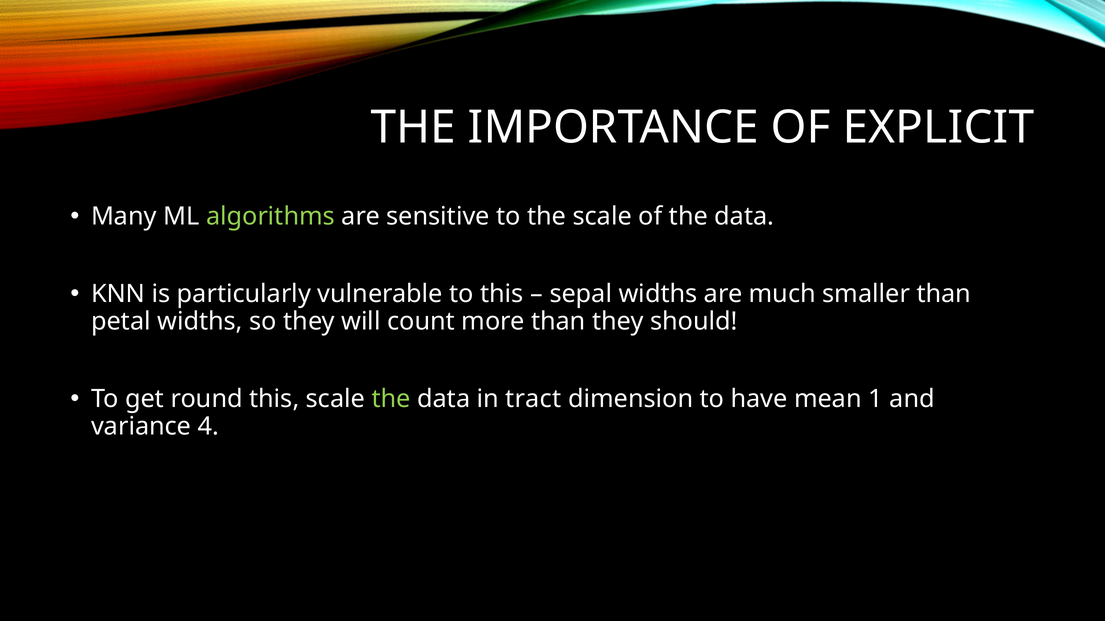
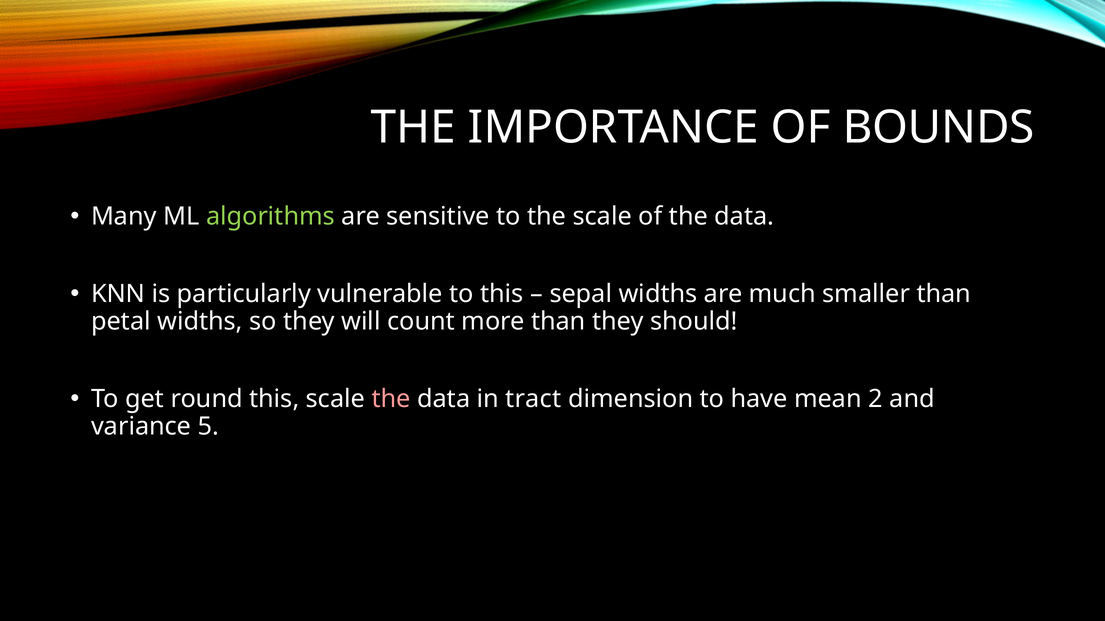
EXPLICIT: EXPLICIT -> BOUNDS (939, 128)
the colour: light green -> pink (391, 399)
1: 1 -> 2 (876, 399)
4: 4 -> 5 (208, 427)
